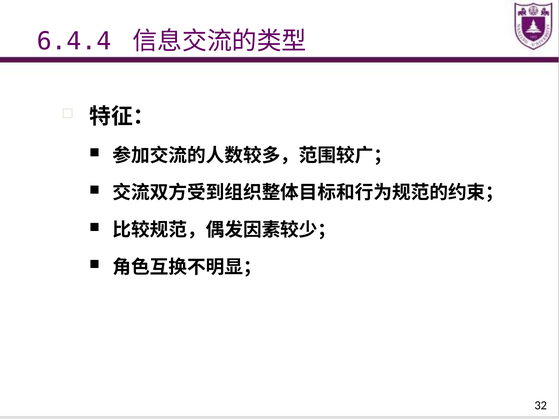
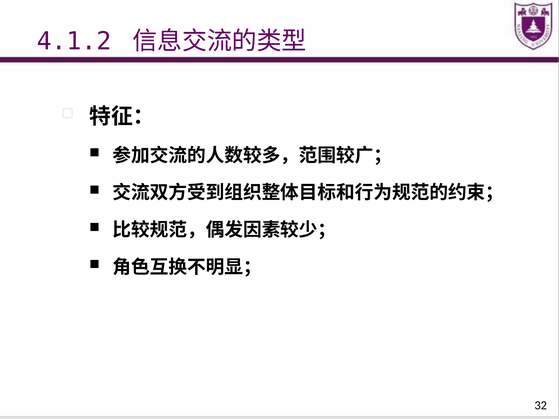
6.4.4: 6.4.4 -> 4.1.2 (74, 41)
